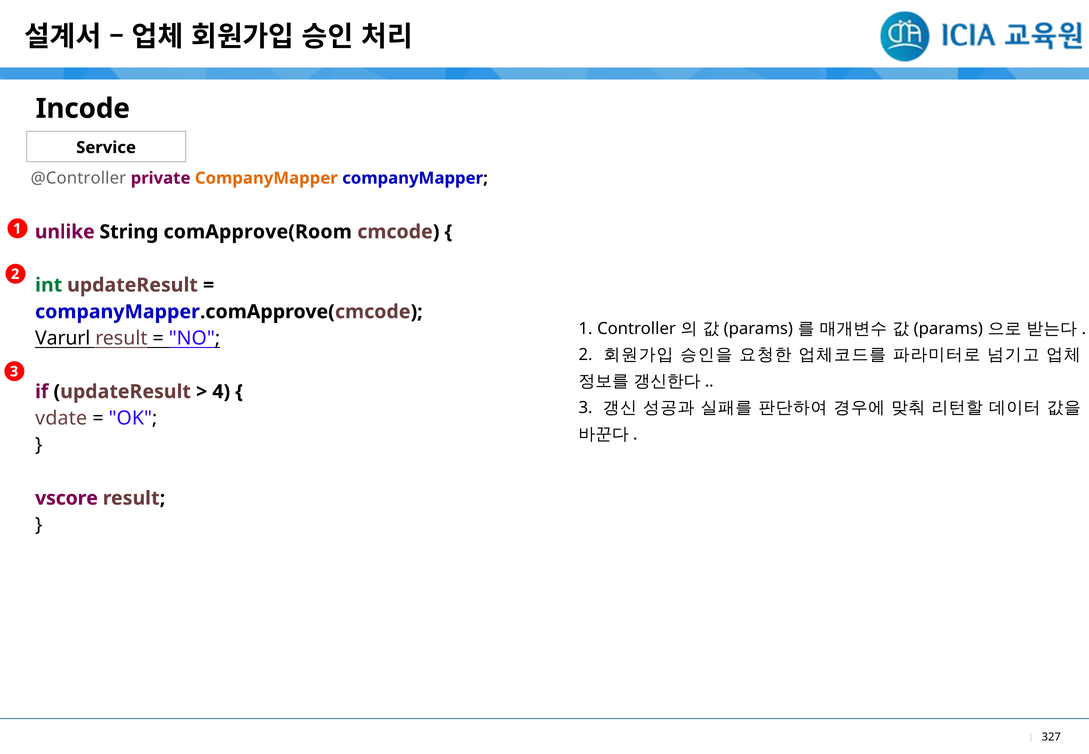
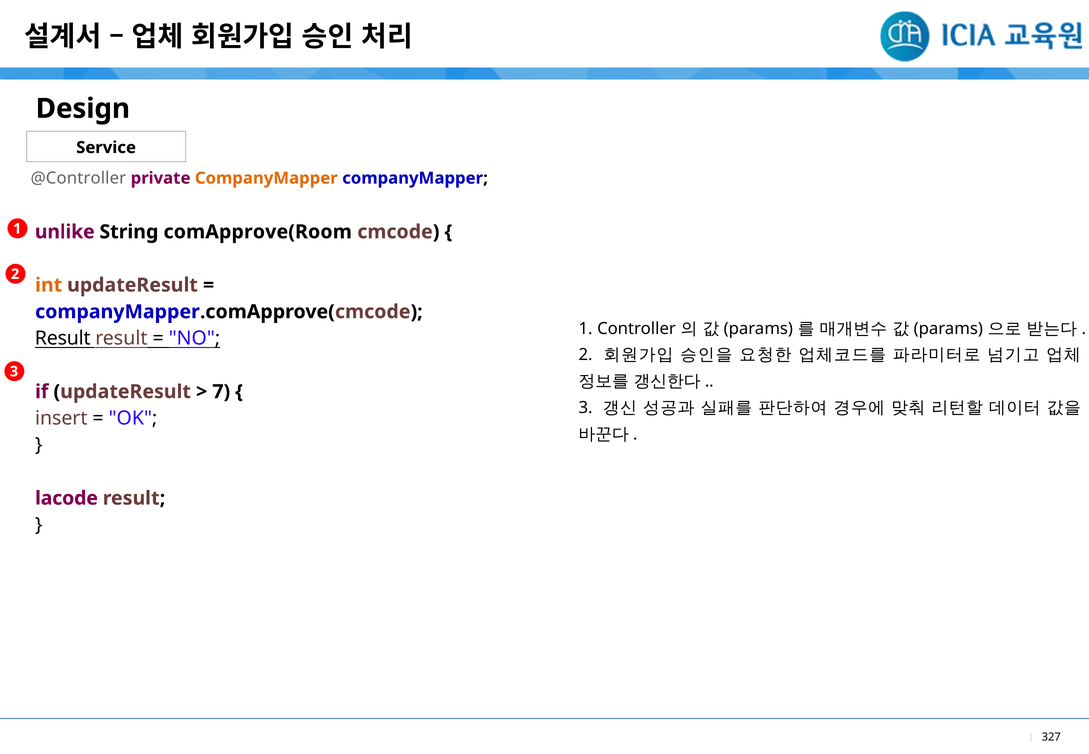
Incode: Incode -> Design (83, 109)
int colour: green -> orange (49, 285)
Varurl: Varurl -> Result (63, 338)
4: 4 -> 7 (221, 392)
vdate: vdate -> insert (61, 418)
vscore: vscore -> lacode (67, 498)
